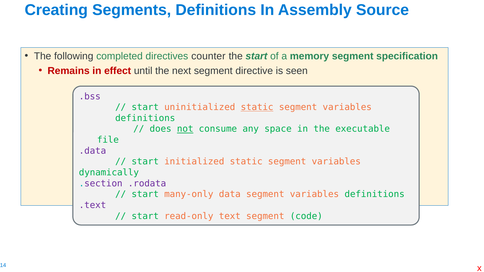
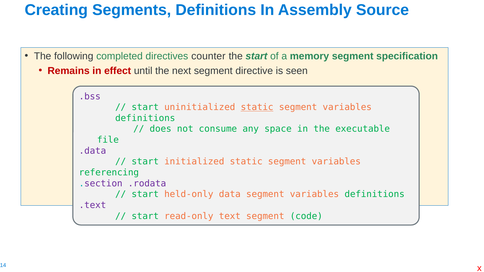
not underline: present -> none (185, 129)
dynamically: dynamically -> referencing (109, 173)
many-only: many-only -> held-only (189, 194)
